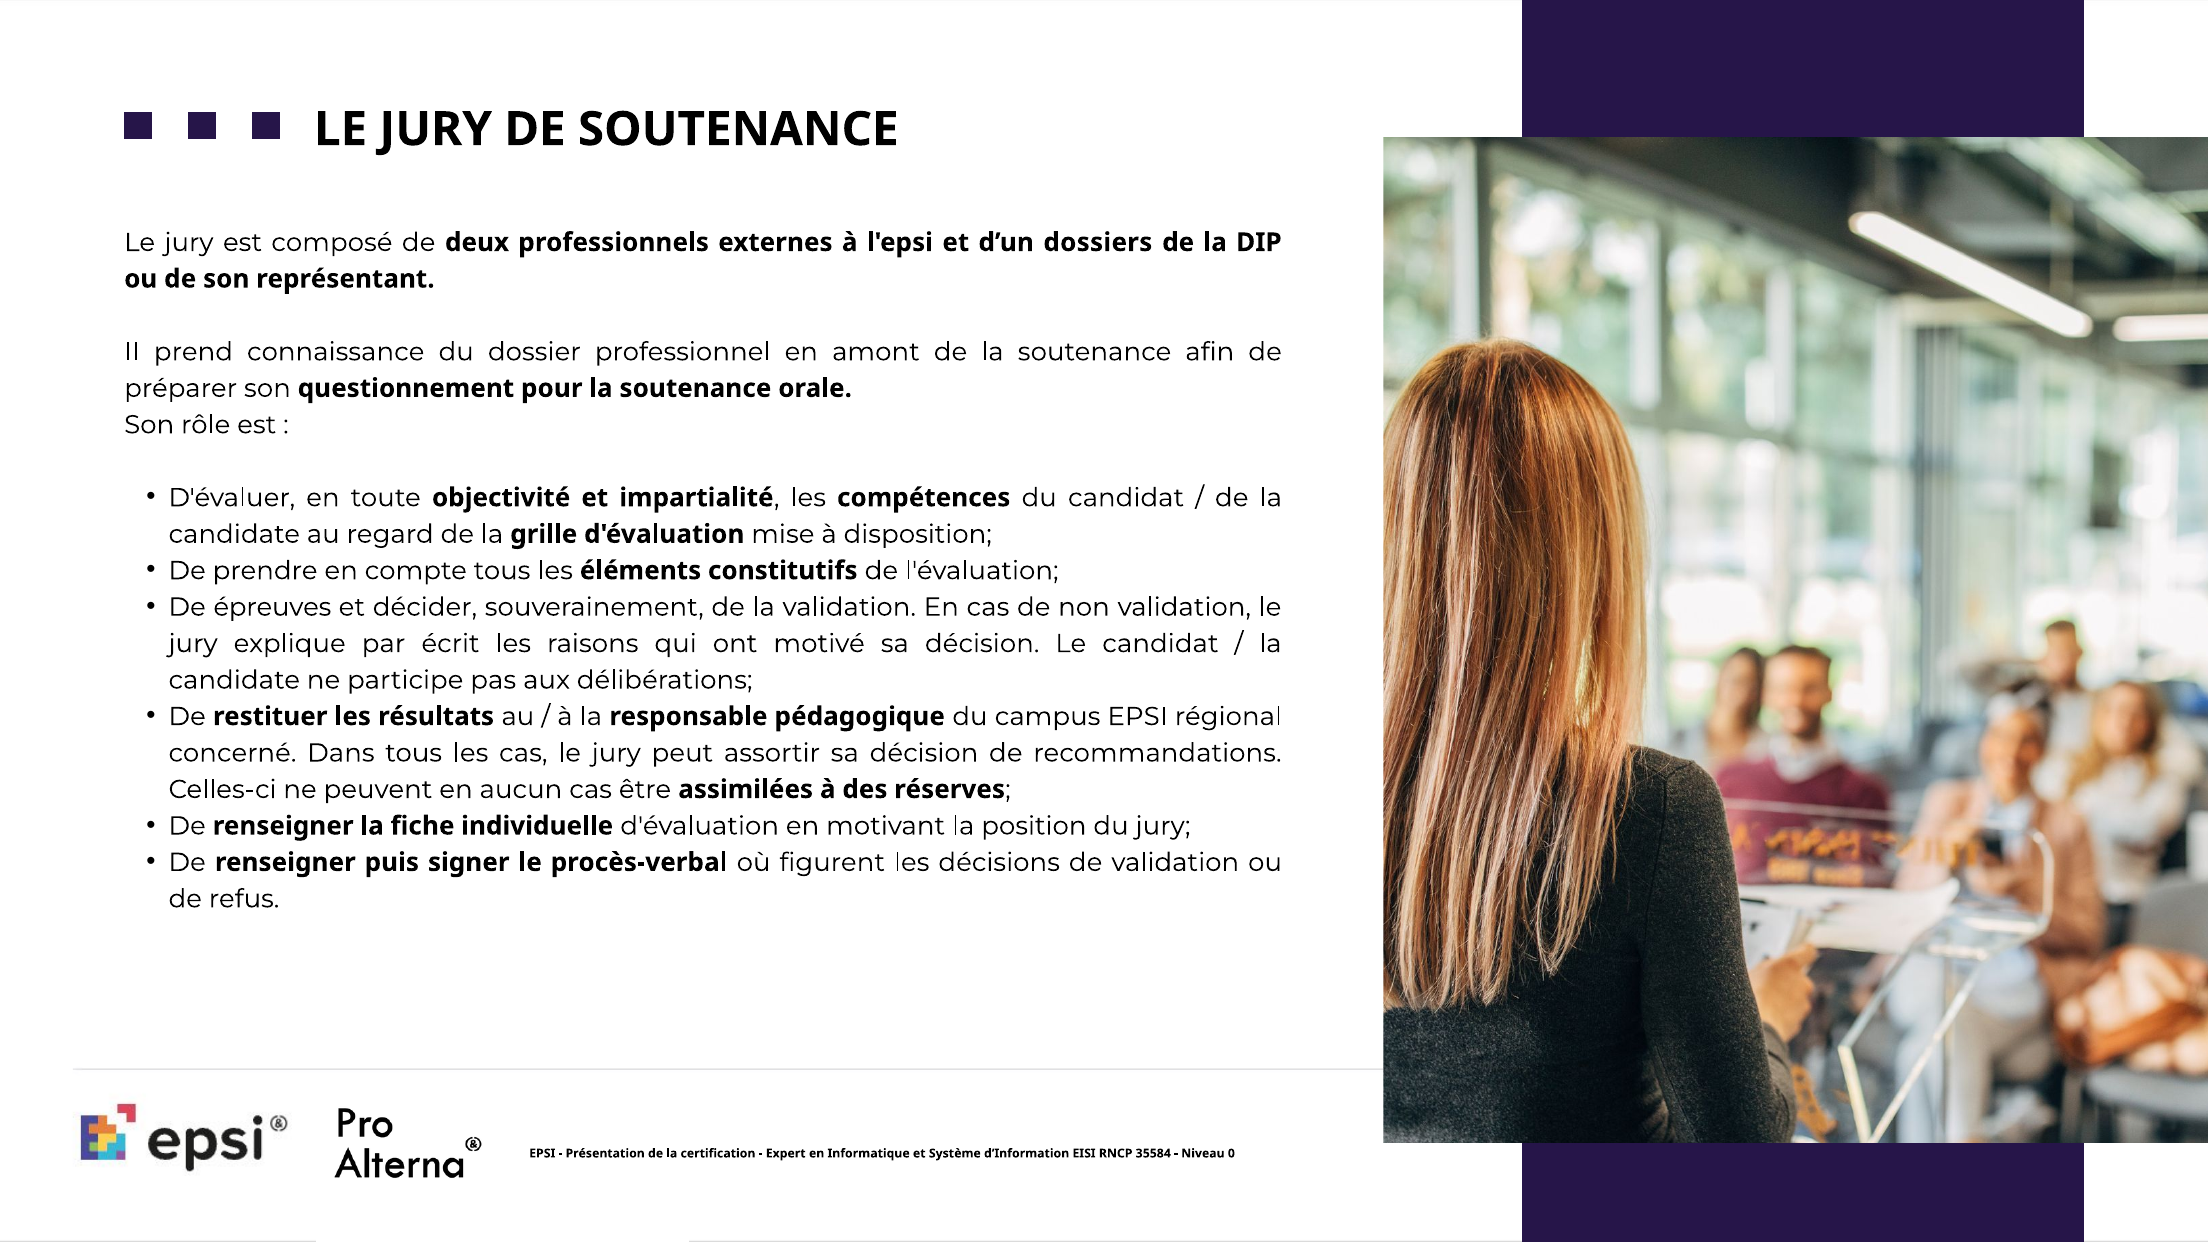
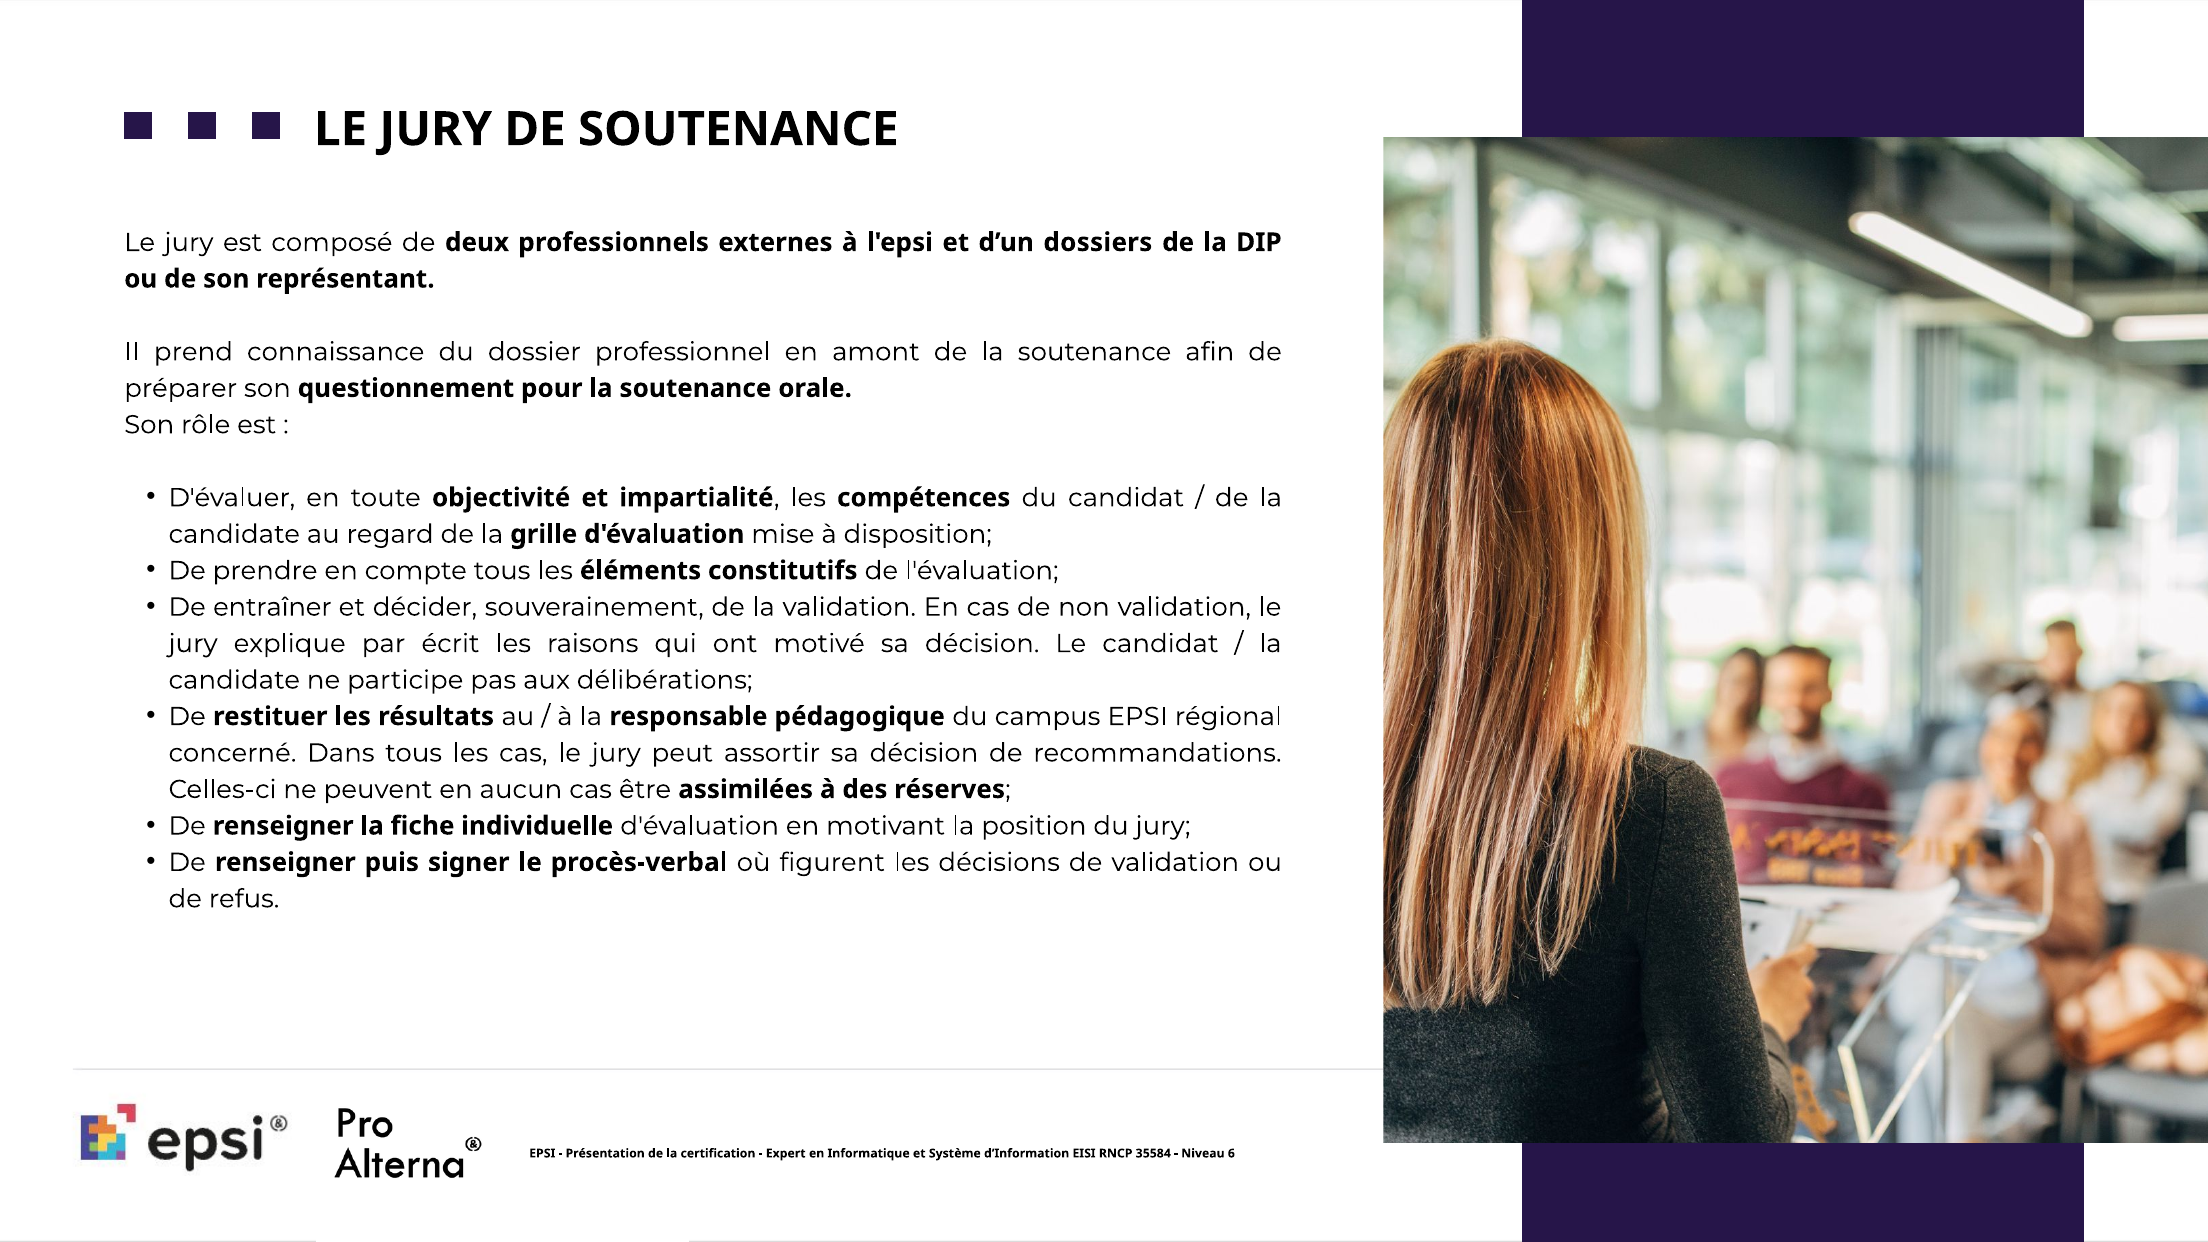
épreuves: épreuves -> entraîner (272, 607)
0: 0 -> 6 (1231, 1153)
